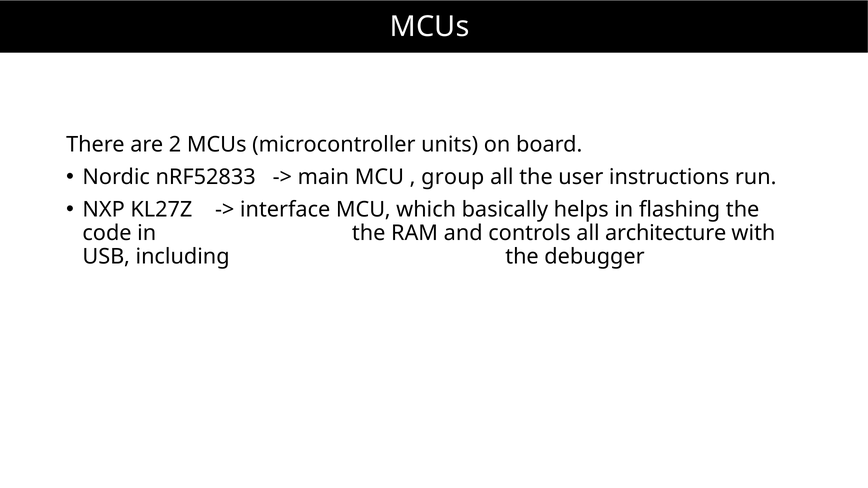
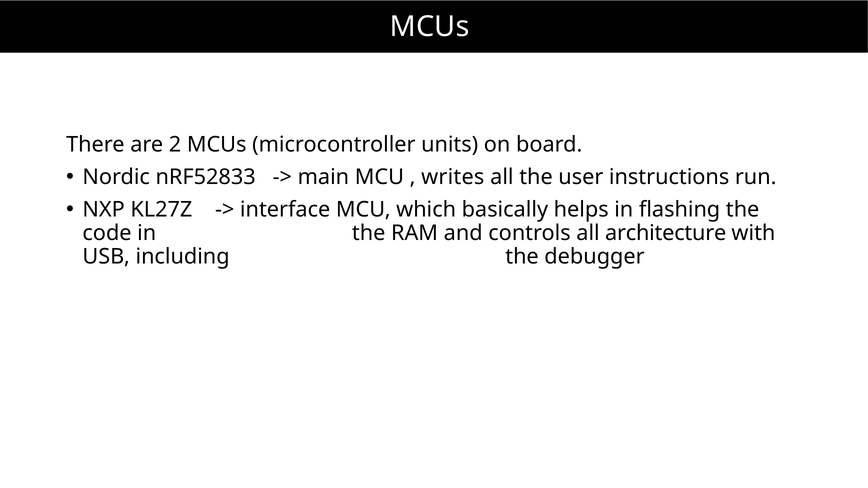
group: group -> writes (453, 177)
